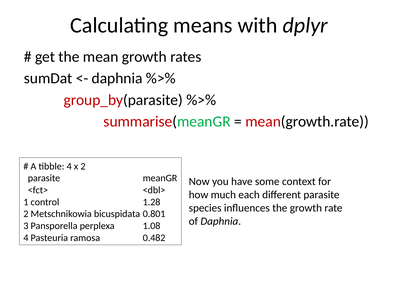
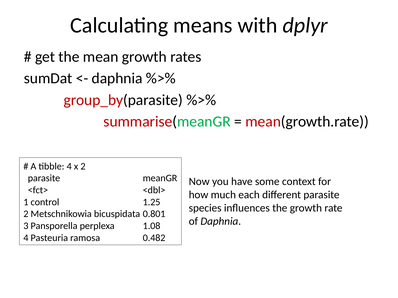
1.28: 1.28 -> 1.25 (152, 202)
